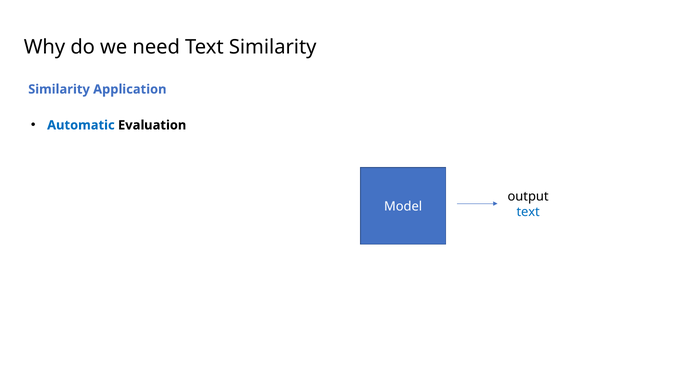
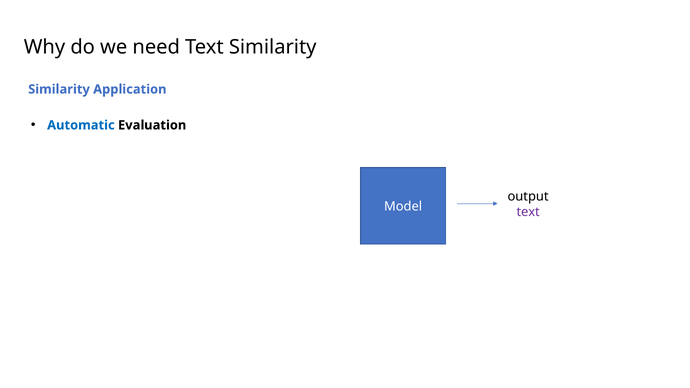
text colour: blue -> purple (528, 212)
